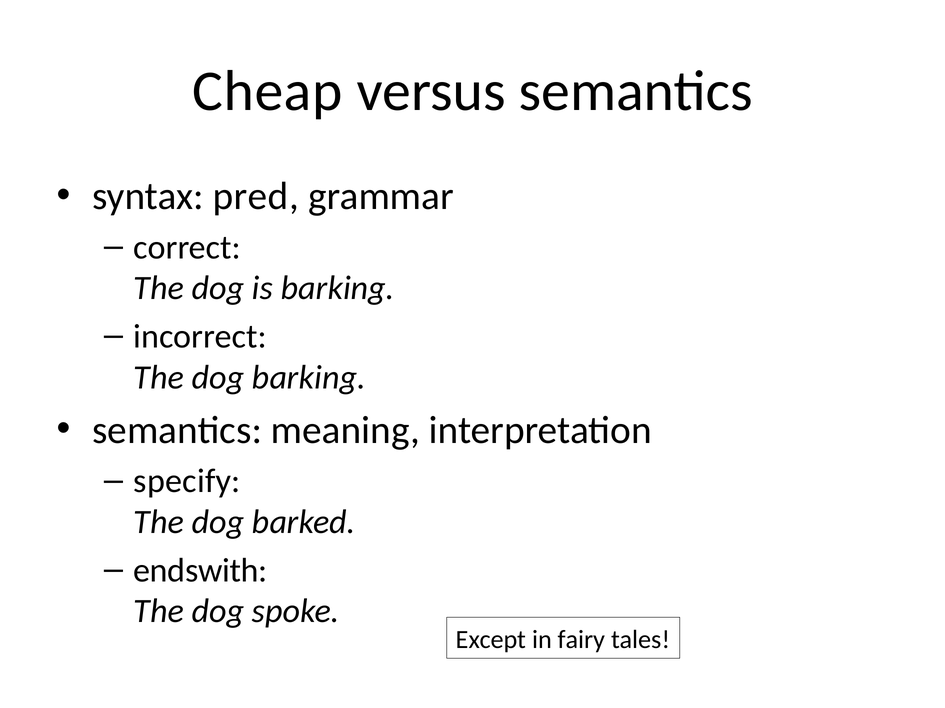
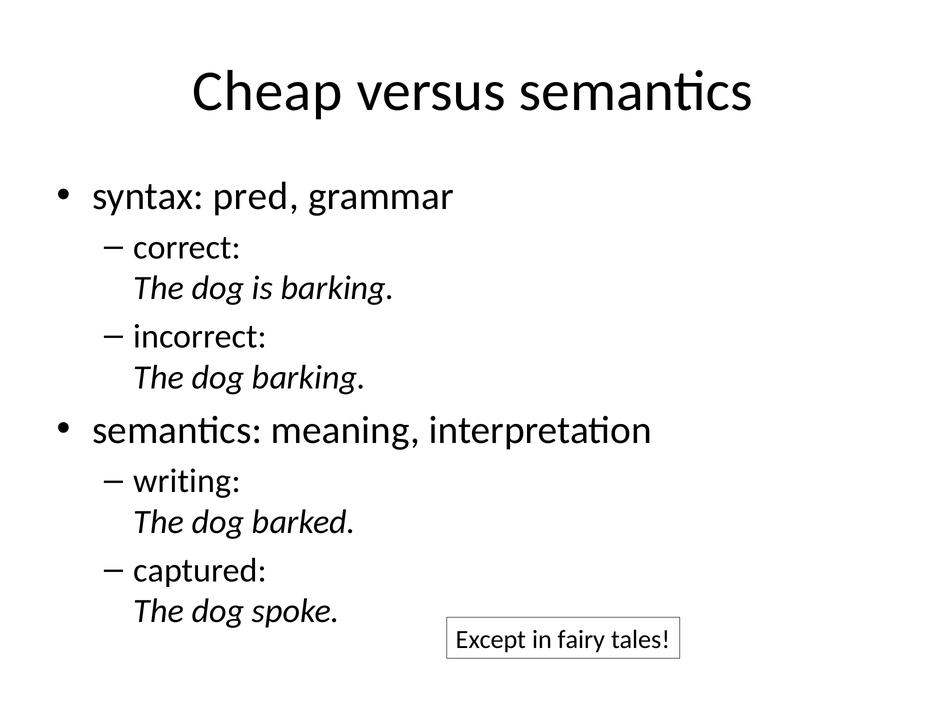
specify: specify -> writing (187, 482)
endswith: endswith -> captured (200, 571)
